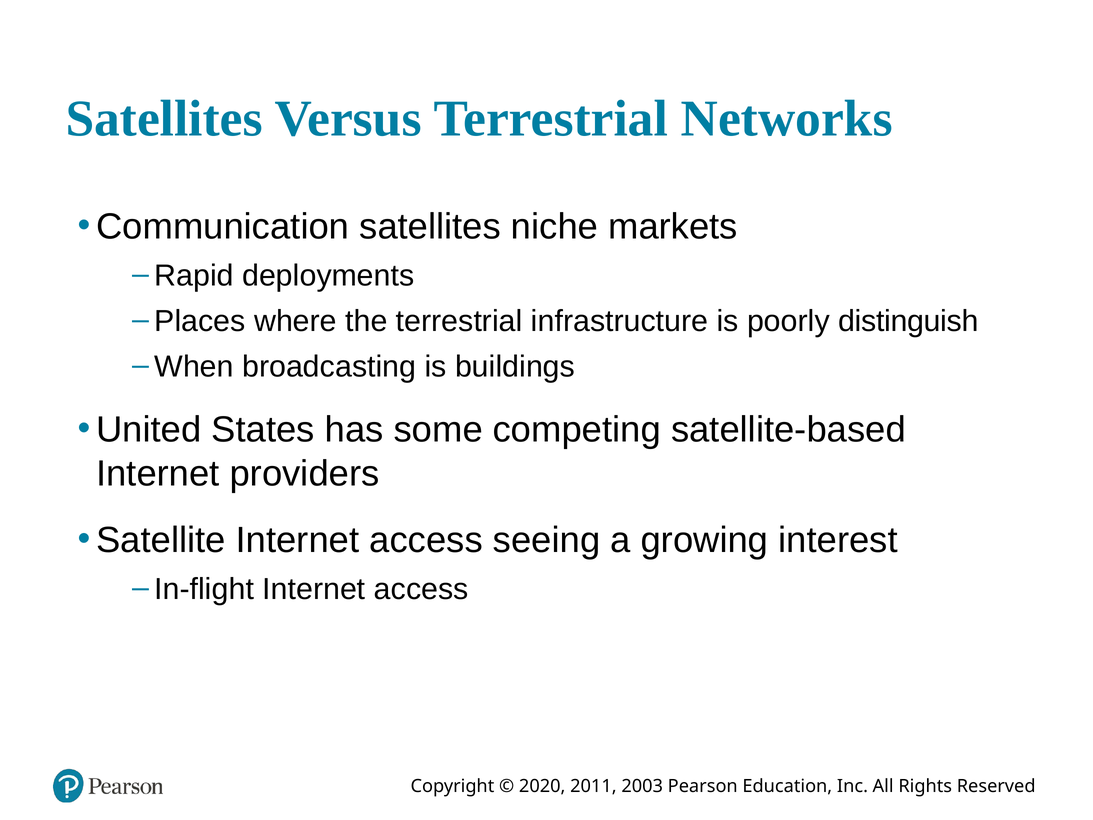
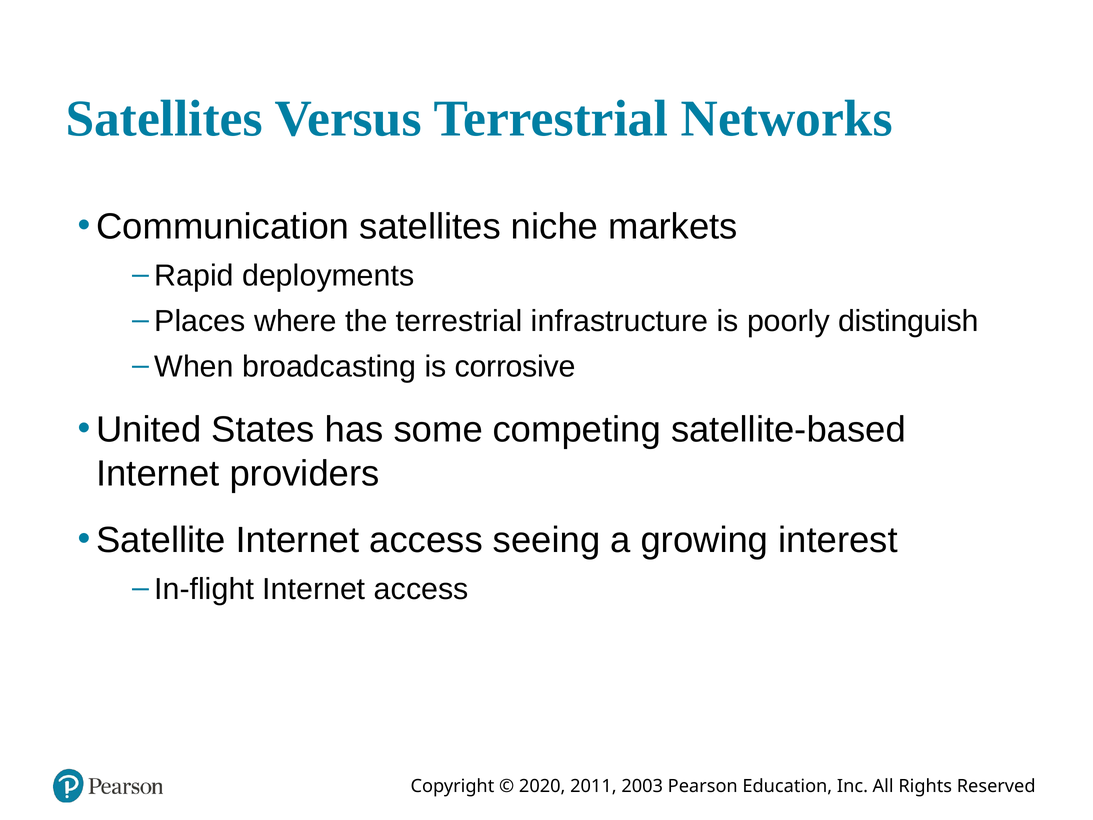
buildings: buildings -> corrosive (515, 367)
